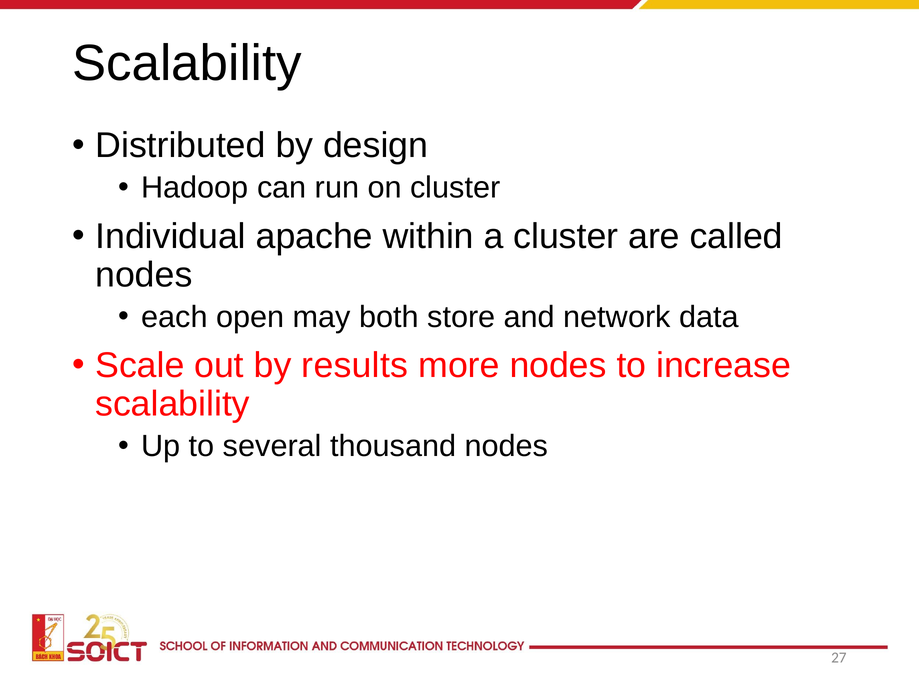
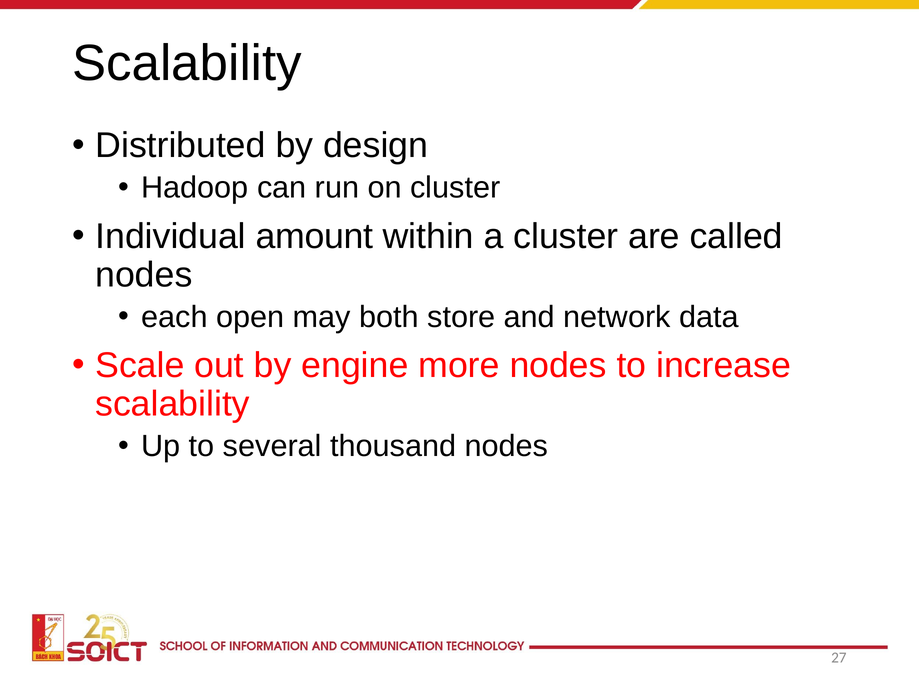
apache: apache -> amount (314, 236)
results: results -> engine (355, 366)
